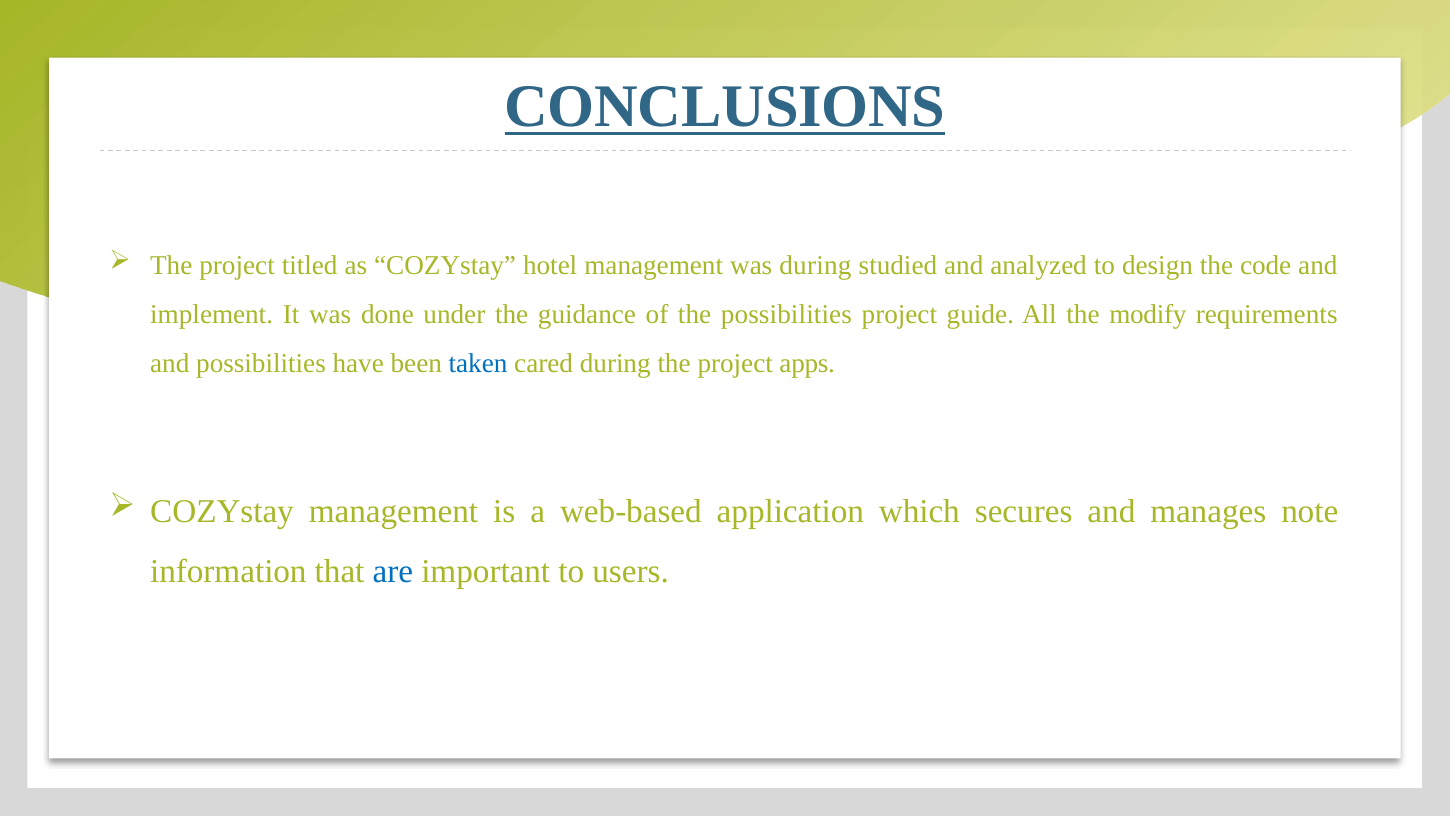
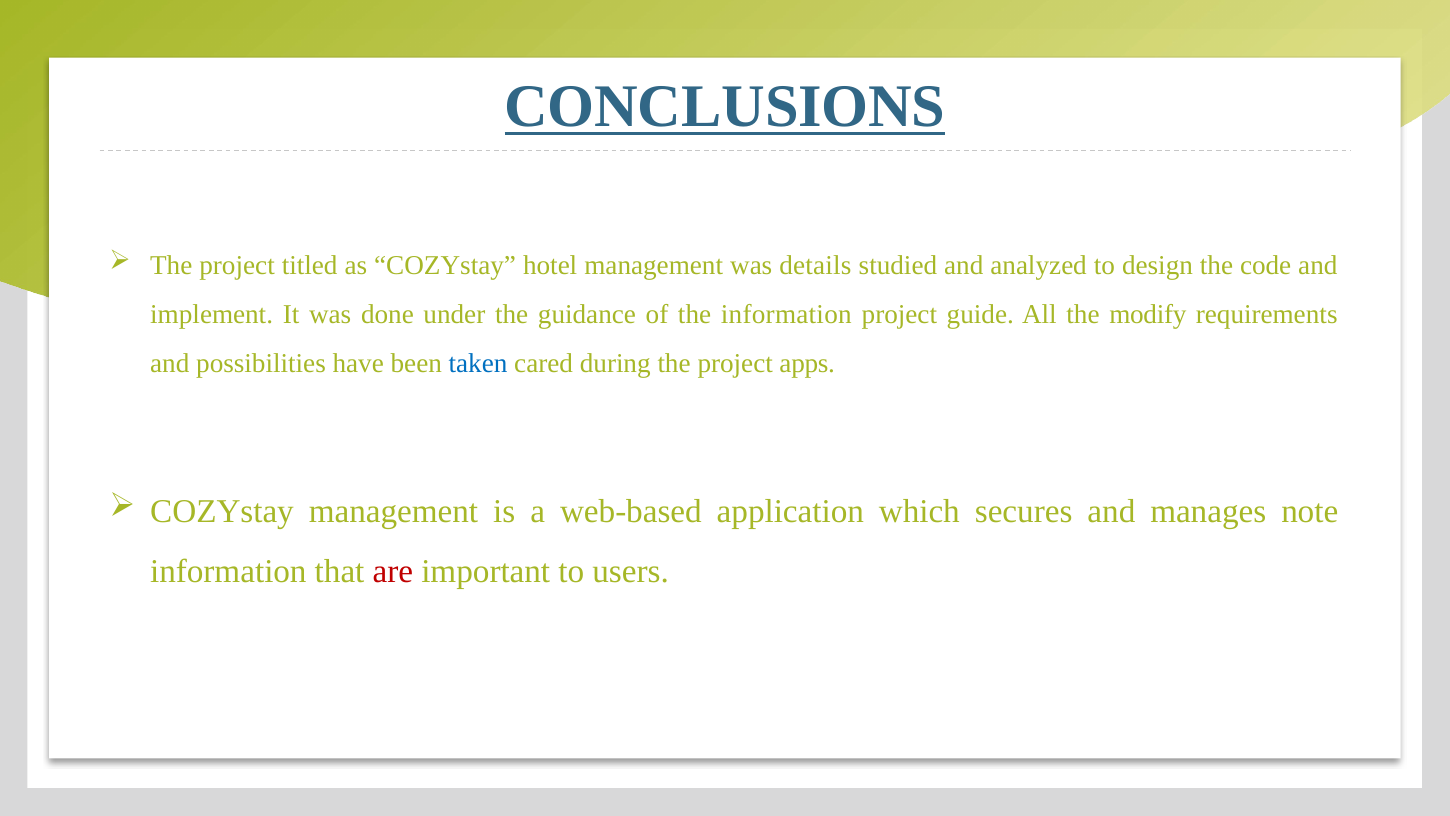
was during: during -> details (815, 265)
the possibilities: possibilities -> information (786, 314)
are colour: blue -> red (393, 571)
